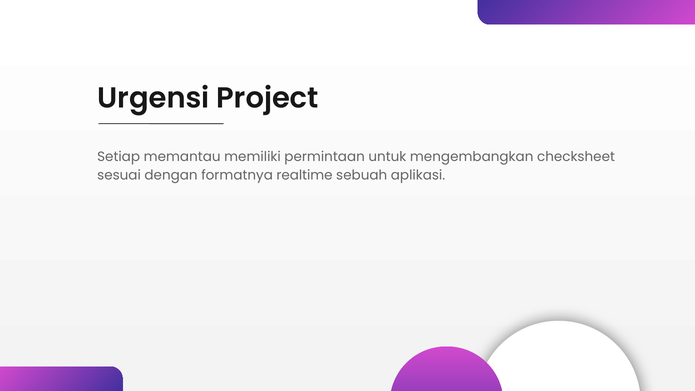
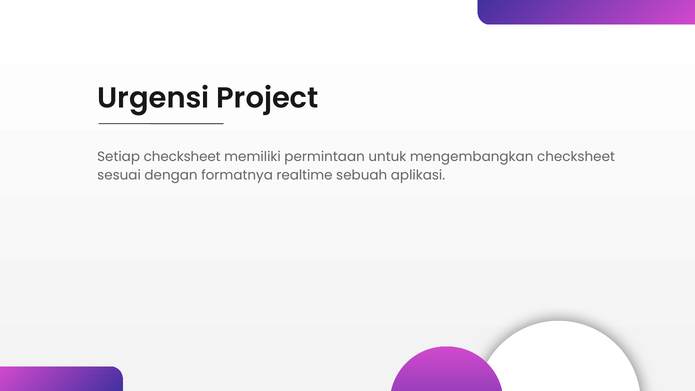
Setiap memantau: memantau -> checksheet (182, 157)
